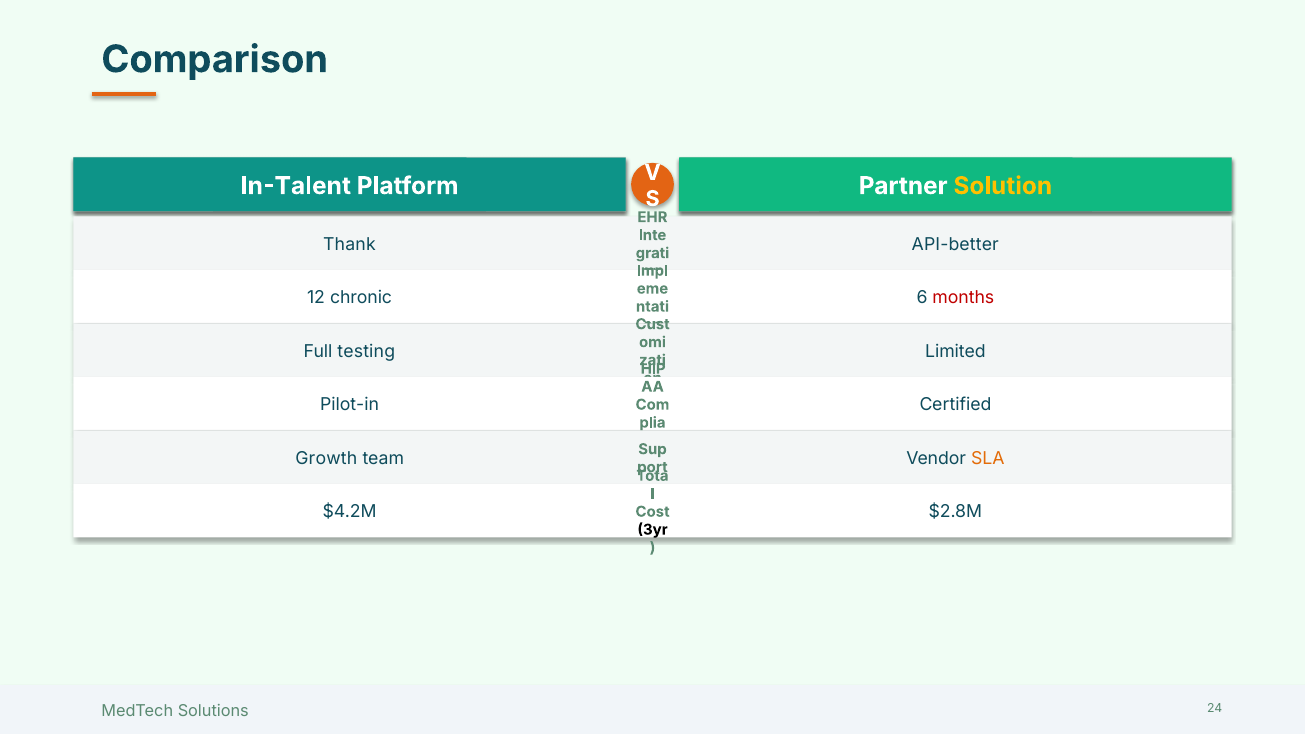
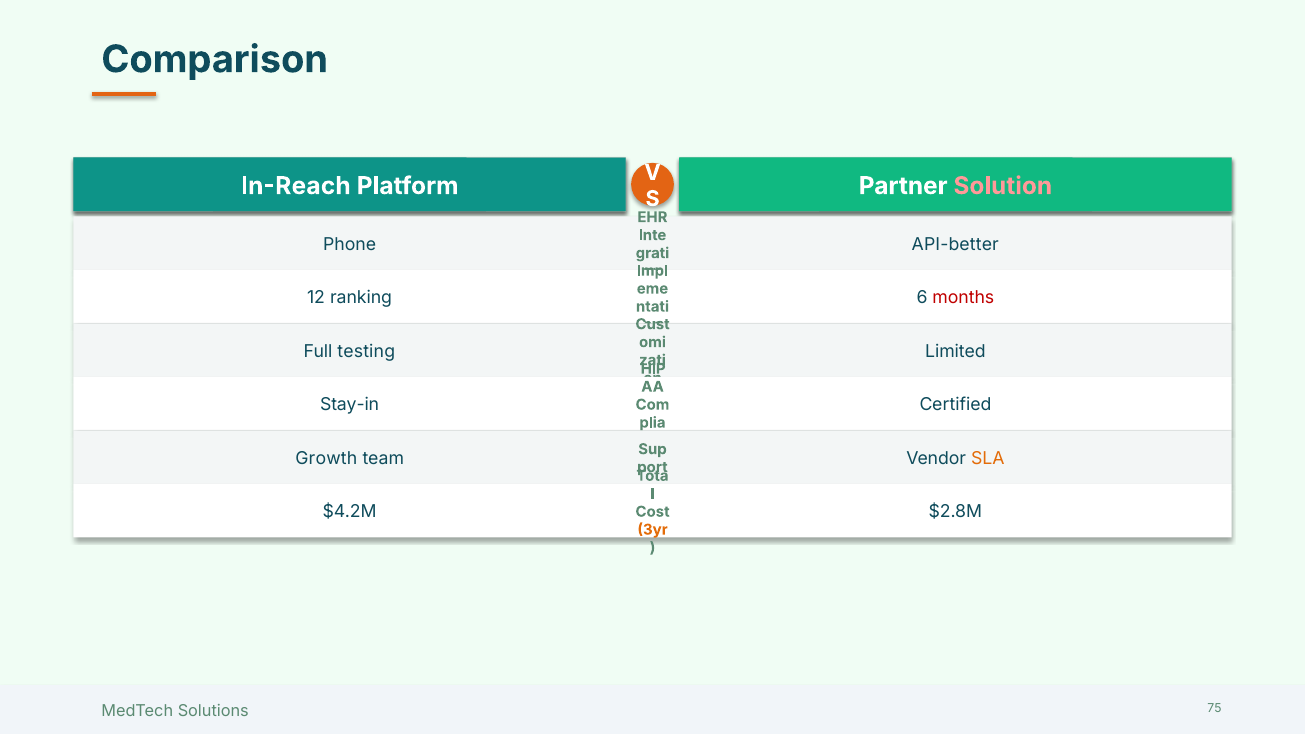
In-Talent: In-Talent -> In-Reach (296, 186)
Solution colour: yellow -> pink (1003, 186)
Thank: Thank -> Phone (350, 244)
chronic: chronic -> ranking (361, 298)
Pilot-in: Pilot-in -> Stay-in (350, 405)
3yr colour: black -> orange (653, 530)
24: 24 -> 75 (1215, 709)
